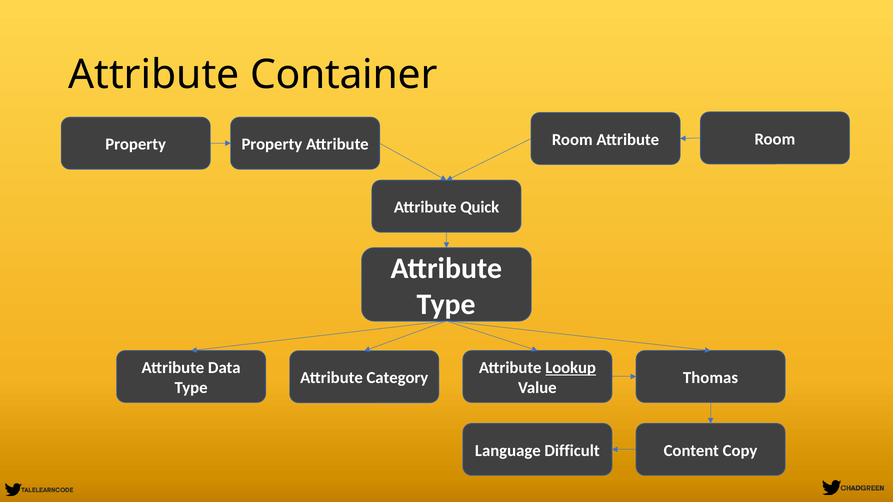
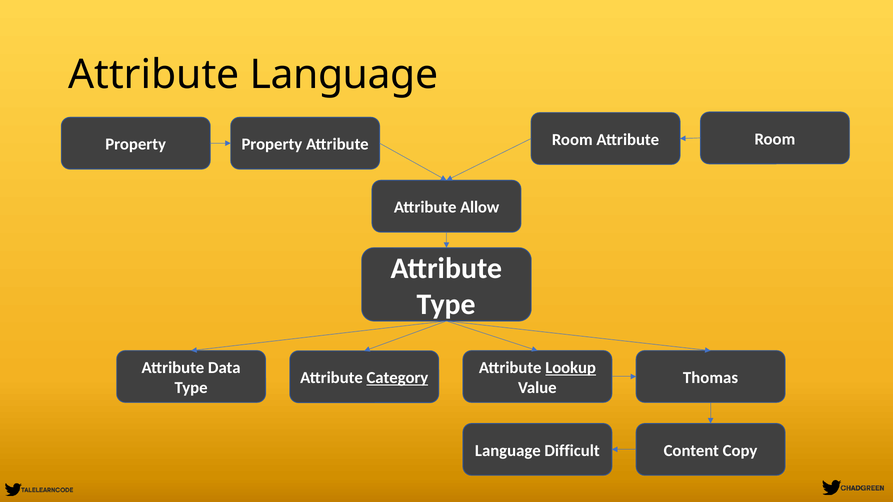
Attribute Container: Container -> Language (344, 75)
Quick: Quick -> Allow (480, 207)
Category underline: none -> present (397, 378)
